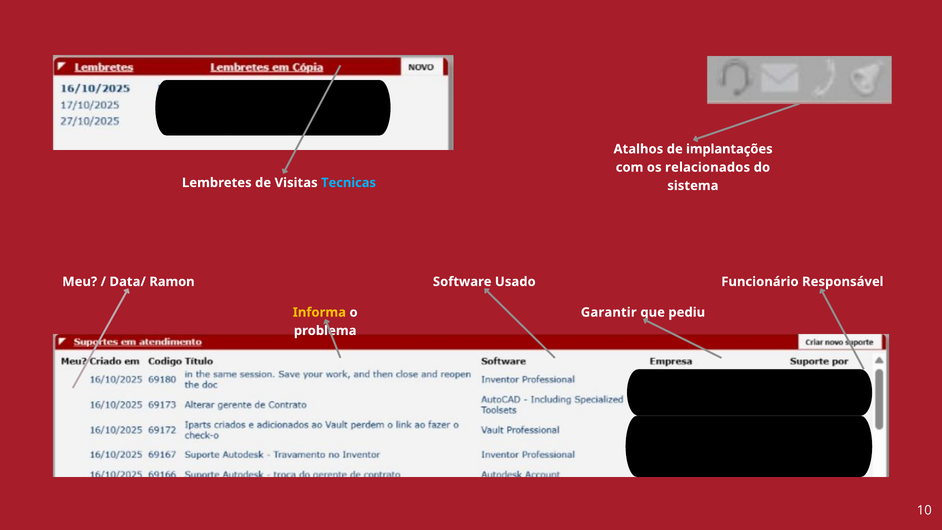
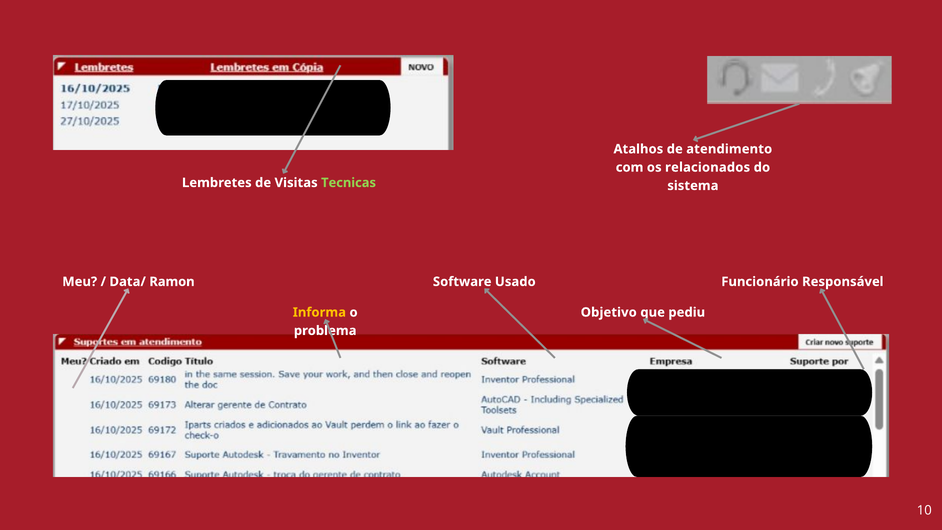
implantações: implantações -> atendimento (729, 149)
Tecnicas colour: light blue -> light green (349, 183)
Garantir: Garantir -> Objetivo (609, 312)
